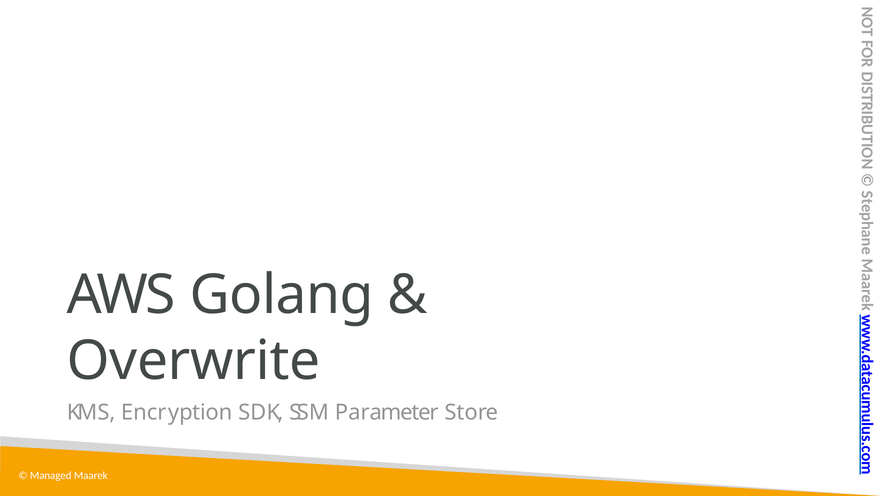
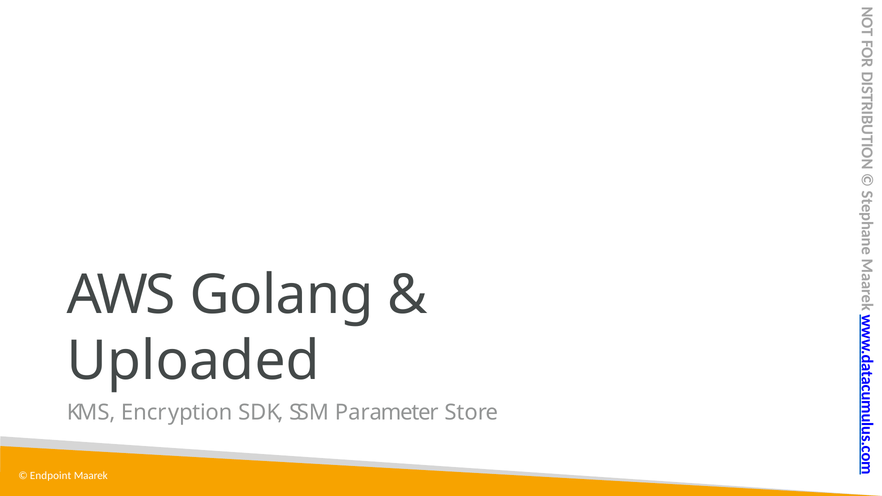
Overwrite: Overwrite -> Uploaded (193, 361)
Managed: Managed -> Endpoint (51, 476)
